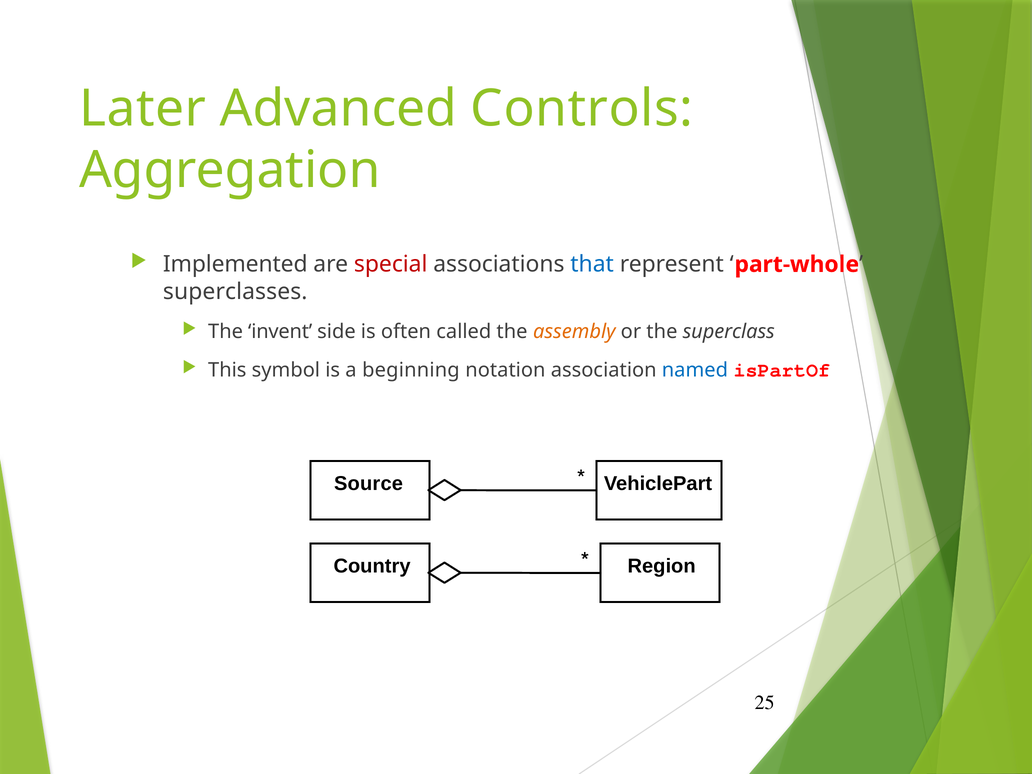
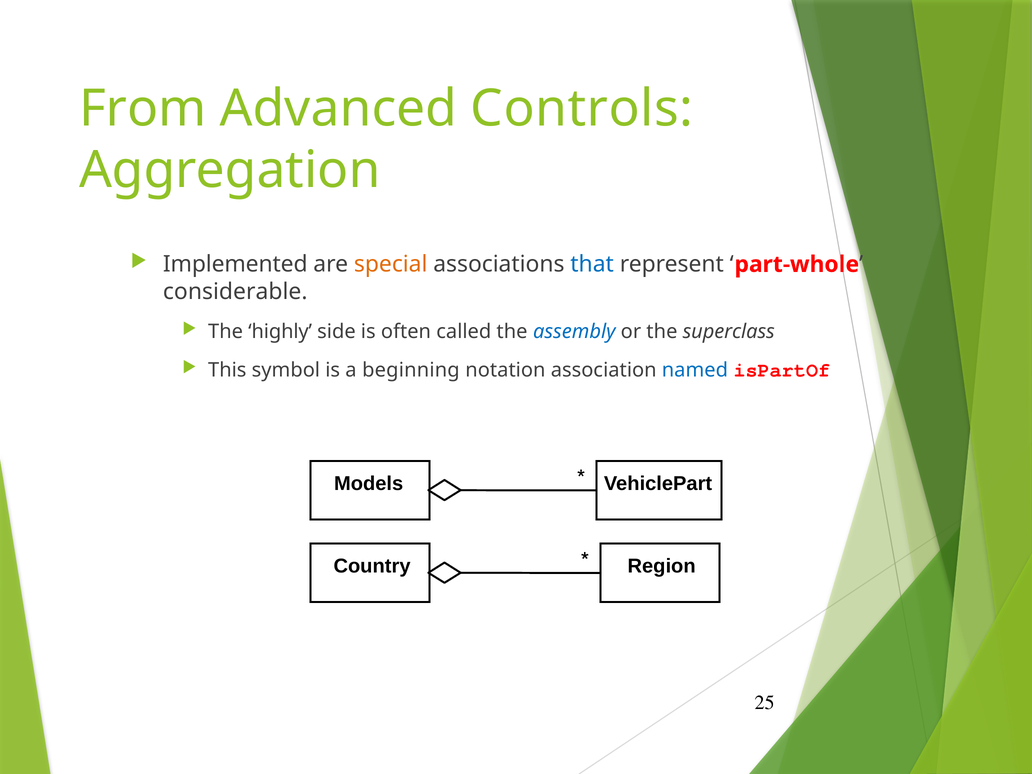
Later: Later -> From (143, 109)
special colour: red -> orange (391, 264)
superclasses: superclasses -> considerable (235, 292)
invent: invent -> highly (280, 332)
assembly colour: orange -> blue (574, 332)
Source: Source -> Models (369, 484)
